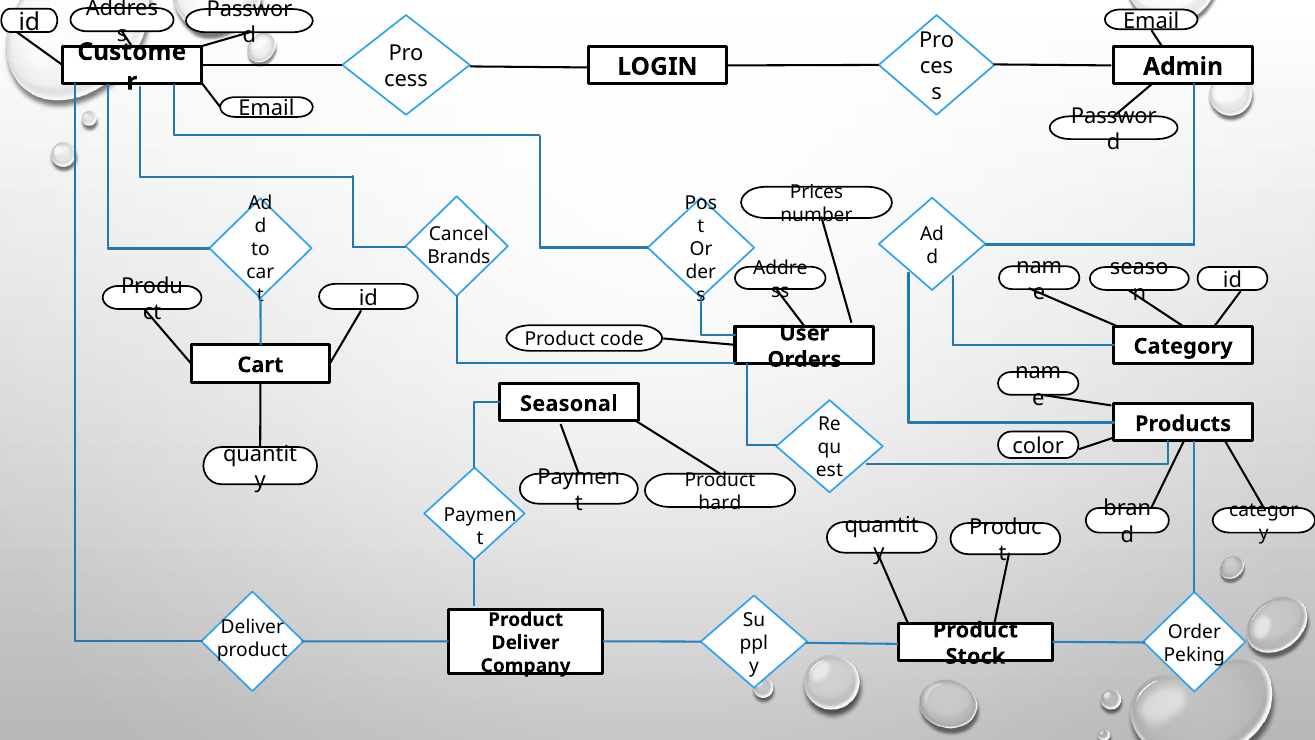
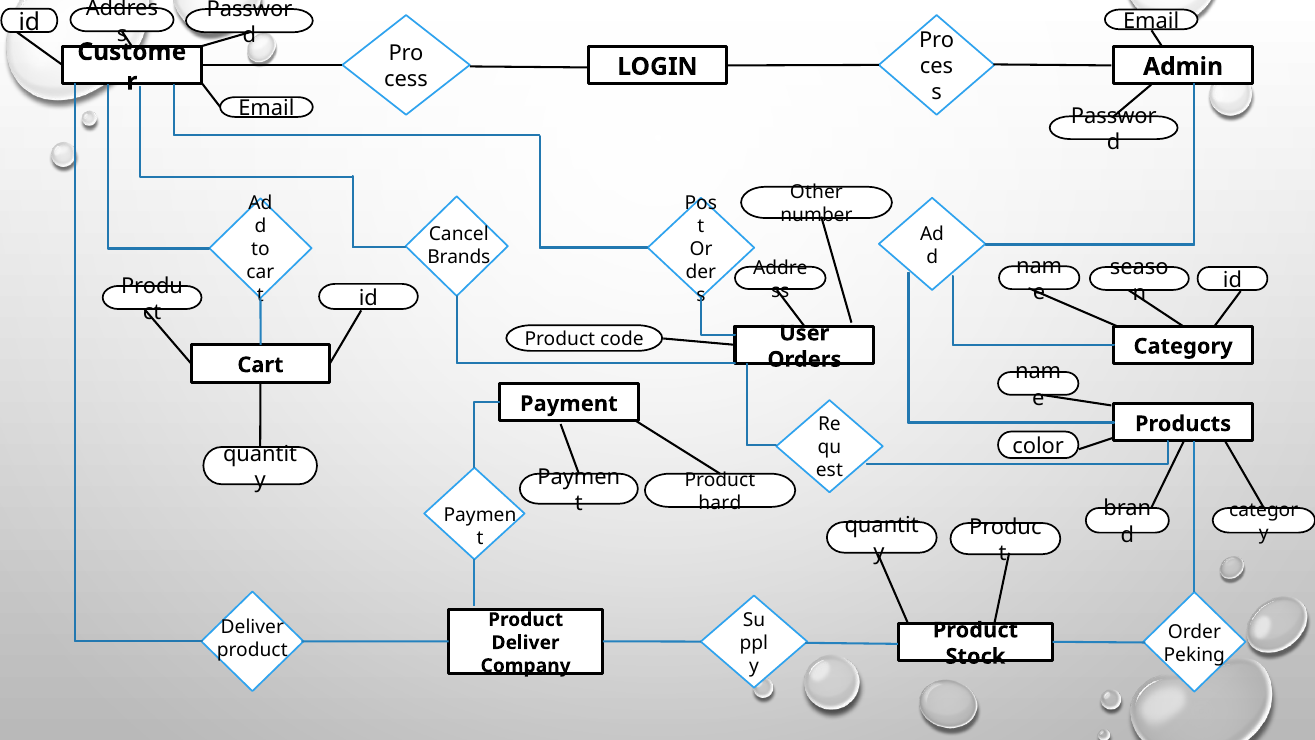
Prices: Prices -> Other (816, 192)
Seasonal: Seasonal -> Payment (569, 404)
